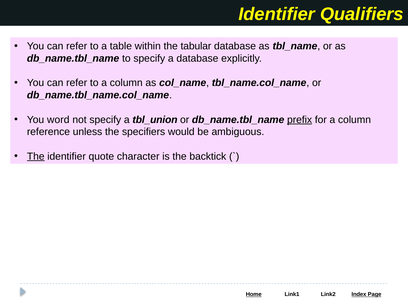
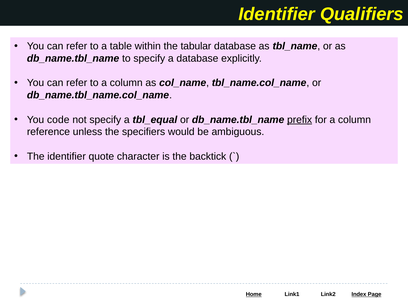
word: word -> code (58, 120)
tbl_union: tbl_union -> tbl_equal (155, 120)
The underline: present -> none (36, 156)
